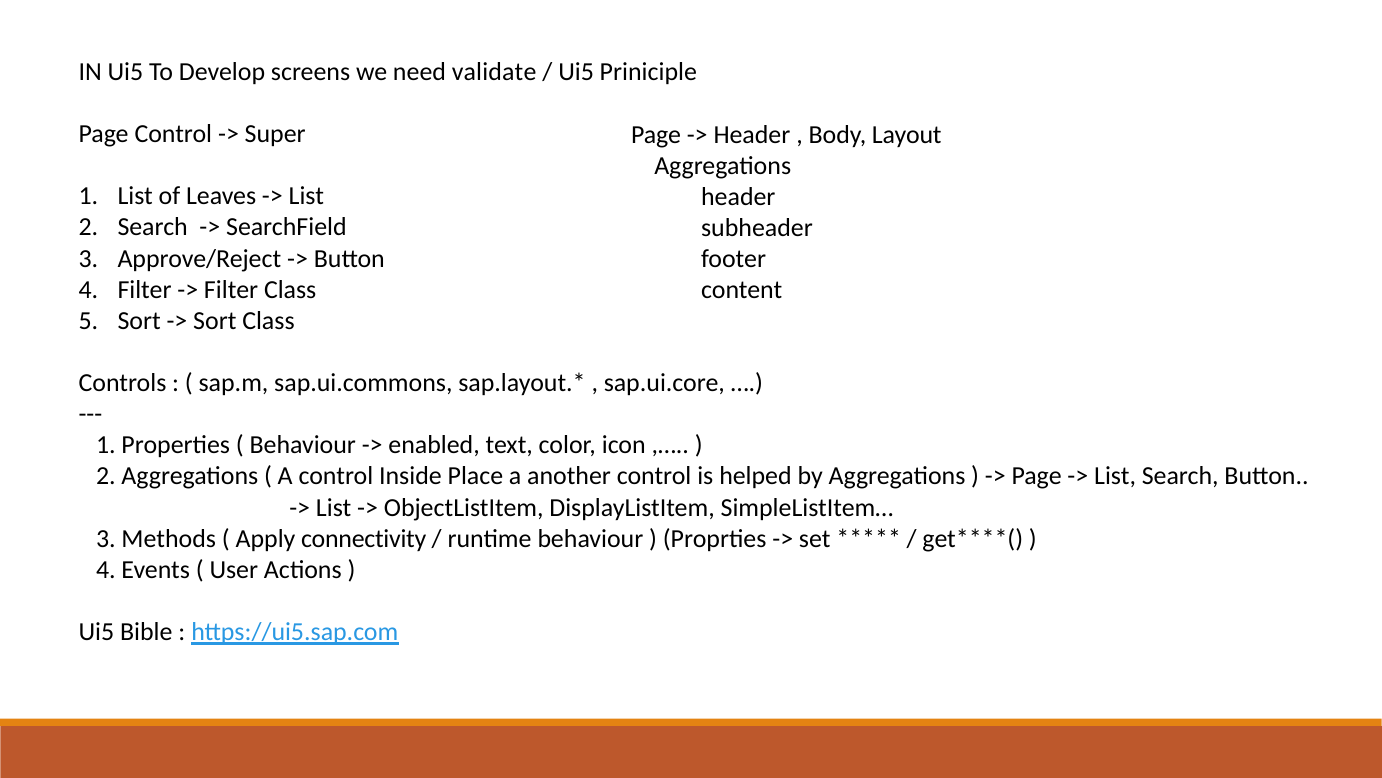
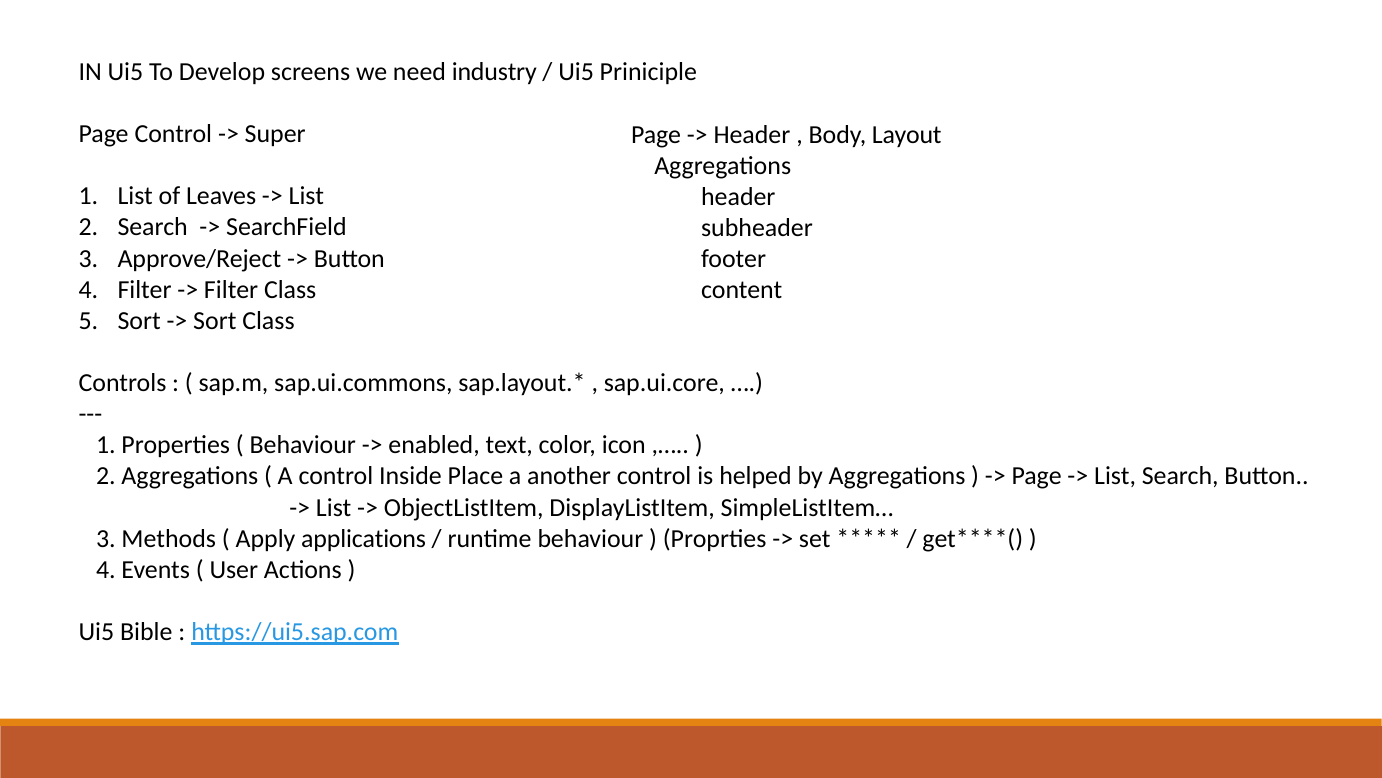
validate: validate -> industry (494, 72)
connectivity: connectivity -> applications (364, 538)
